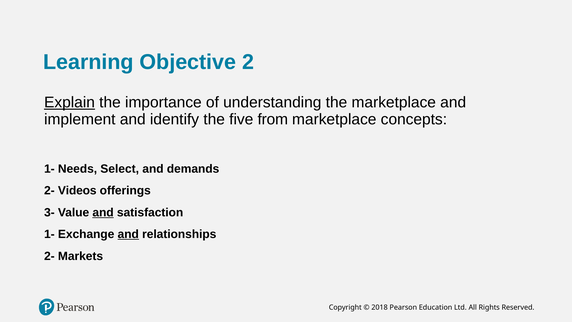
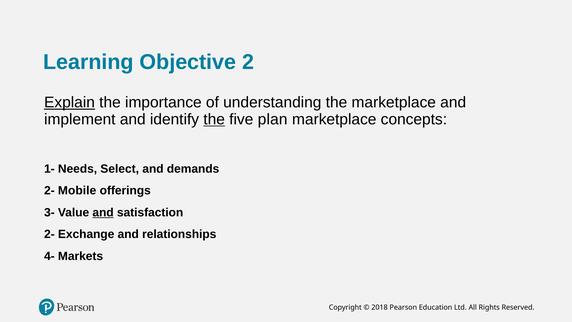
the underline: none -> present (214, 119)
from: from -> plan (273, 119)
Videos: Videos -> Mobile (77, 191)
1-: 1- -> 2- (49, 234)
and underline: present -> none (128, 234)
2-: 2- -> 4- (49, 256)
